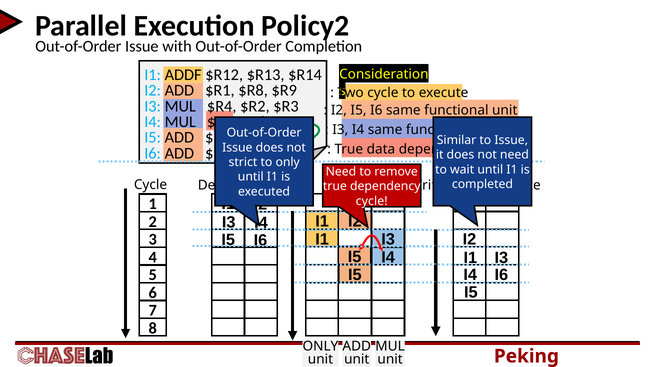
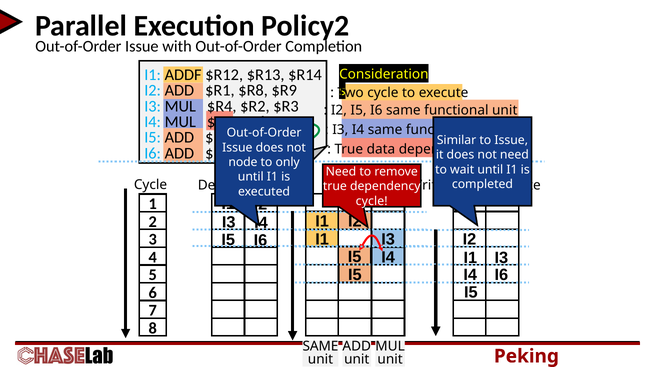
strict: strict -> node (243, 162)
ONLY: ONLY -> SAME (320, 347)
